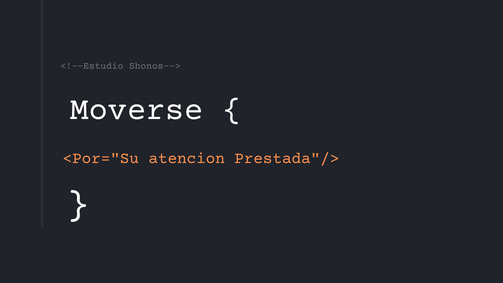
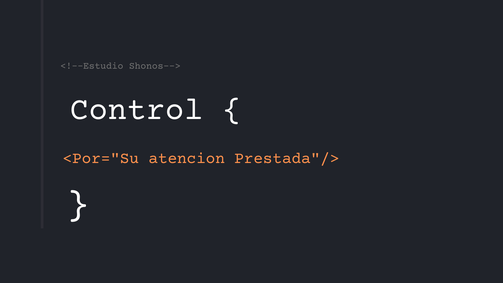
Moverse: Moverse -> Control (137, 109)
